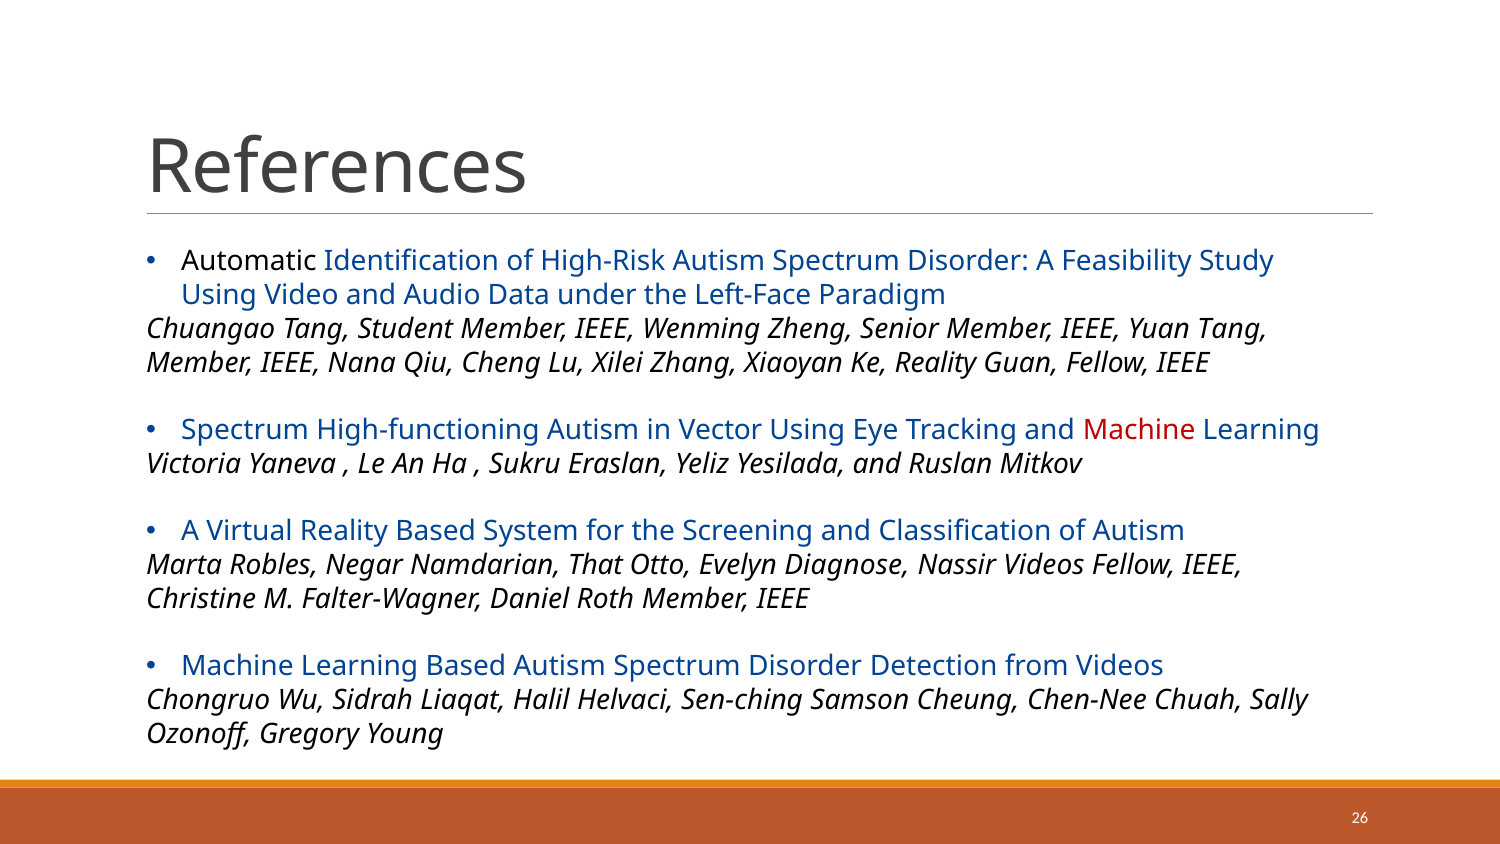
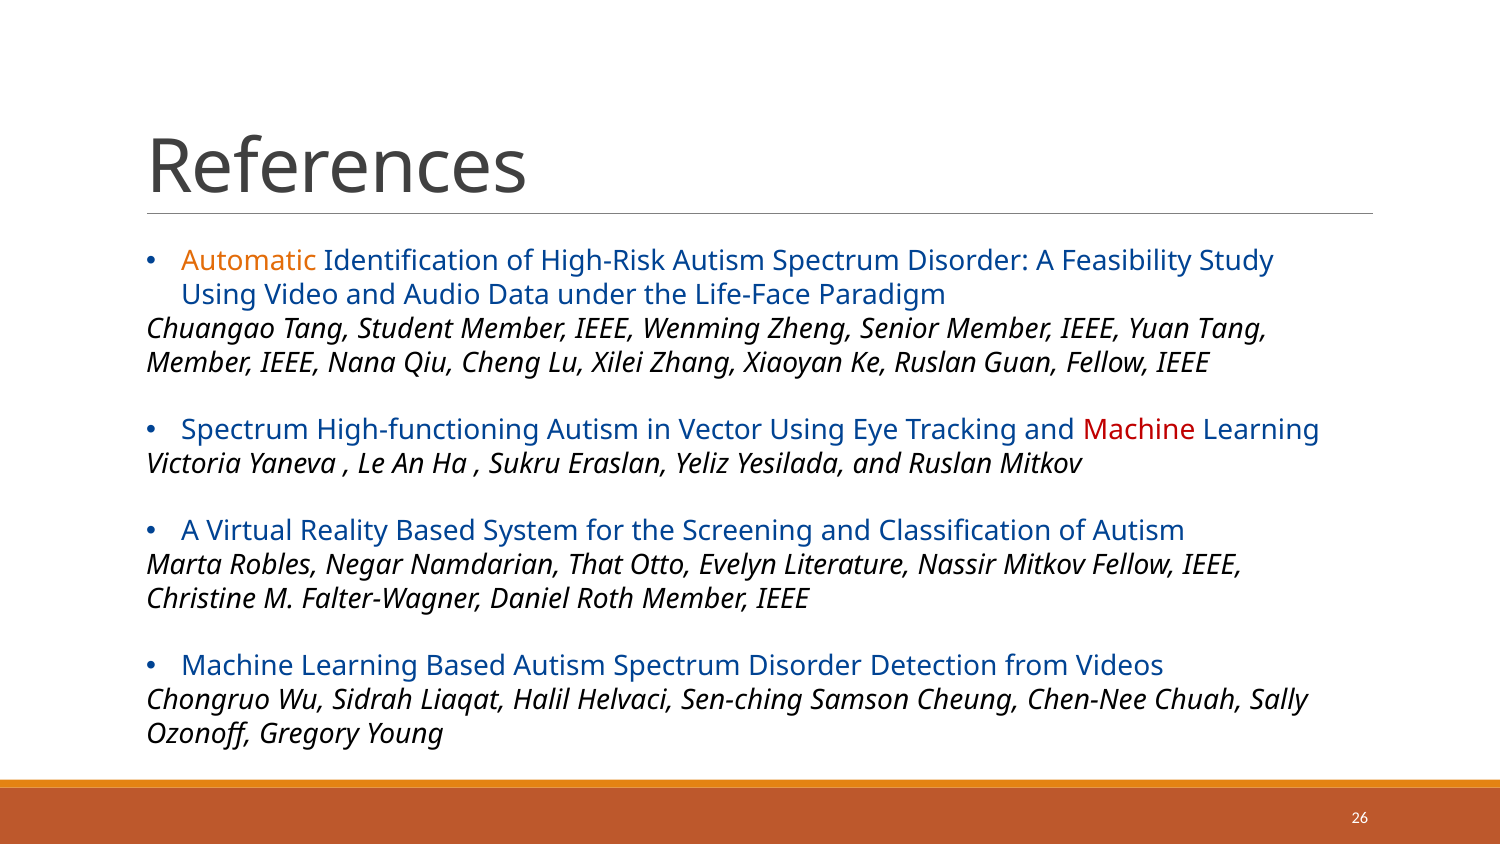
Automatic colour: black -> orange (249, 261)
Left-Face: Left-Face -> Life-Face (753, 295)
Ke Reality: Reality -> Ruslan (936, 363)
Diagnose: Diagnose -> Literature (847, 565)
Nassir Videos: Videos -> Mitkov (1044, 565)
